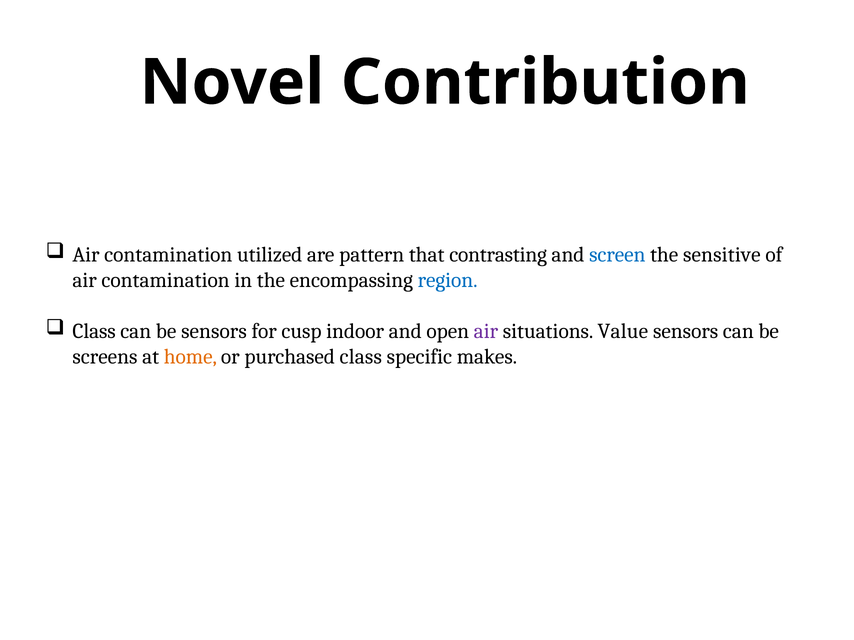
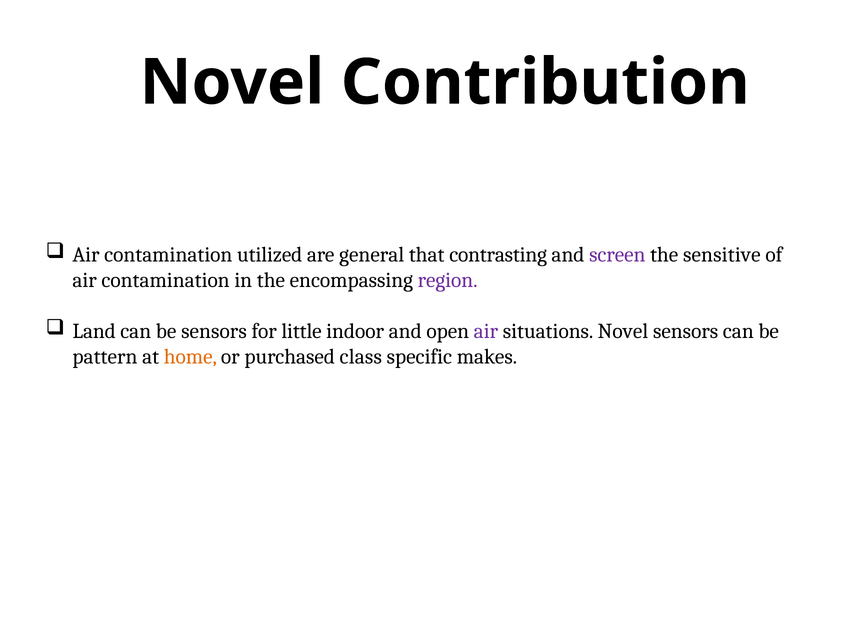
pattern: pattern -> general (372, 255)
screen colour: blue -> purple (617, 255)
region colour: blue -> purple (448, 280)
Class: Class -> Land (94, 332)
cusp: cusp -> little (302, 332)
situations Value: Value -> Novel (623, 332)
screens: screens -> pattern (105, 357)
